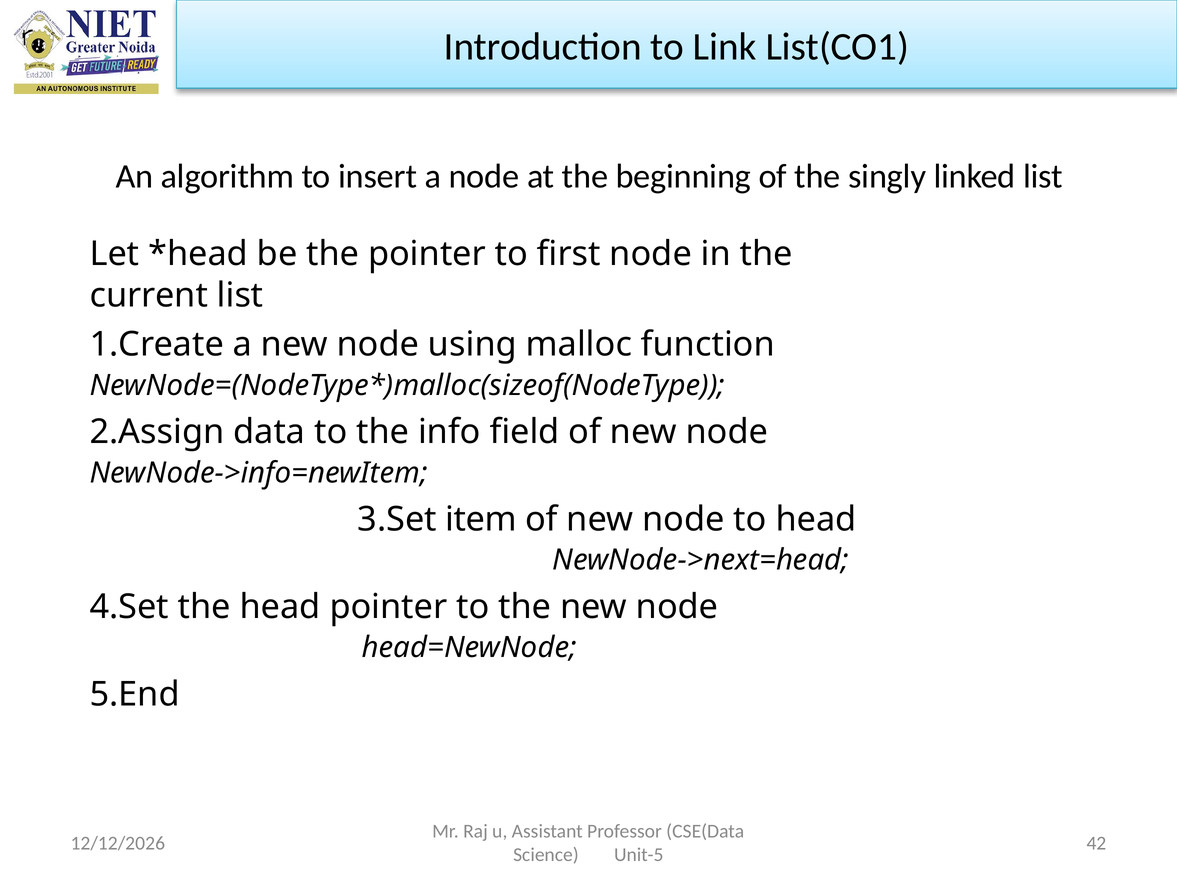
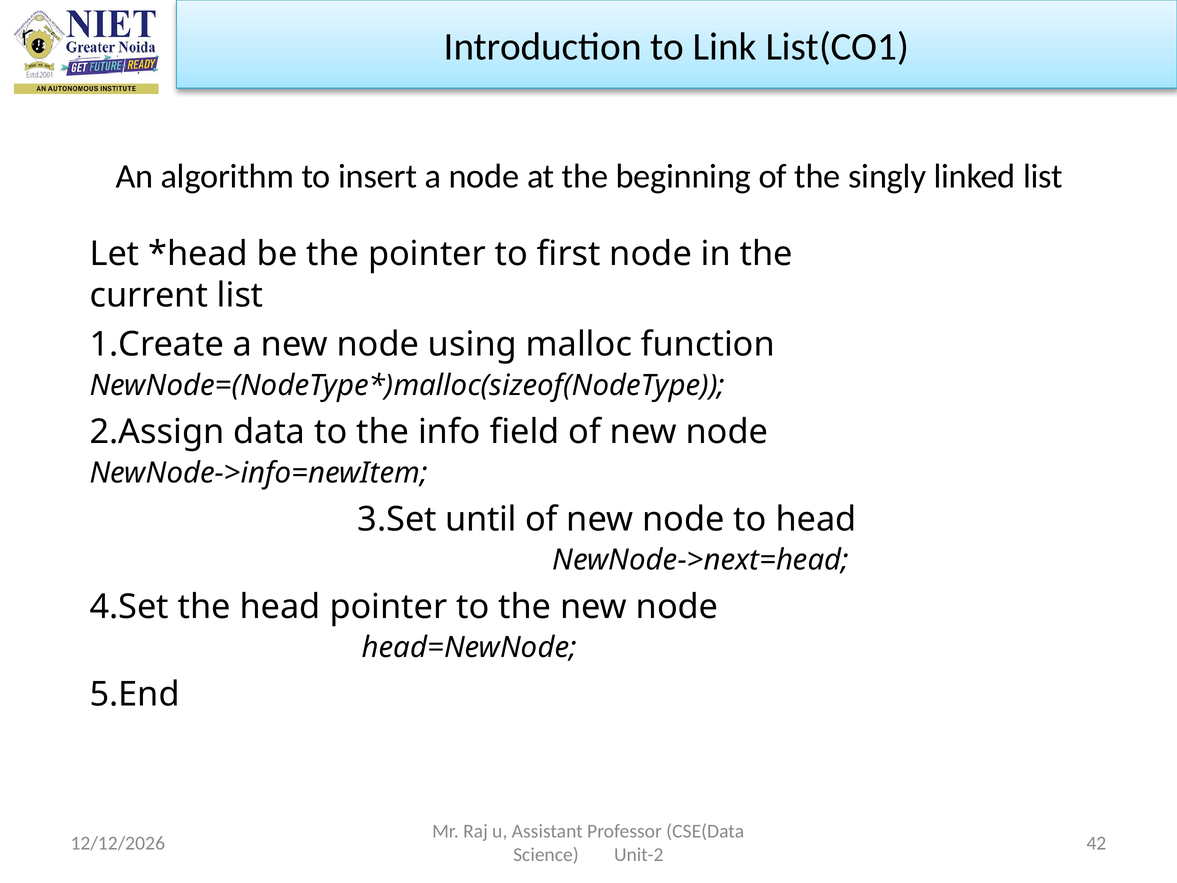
item: item -> until (481, 519)
Unit-5: Unit-5 -> Unit-2 (639, 855)
